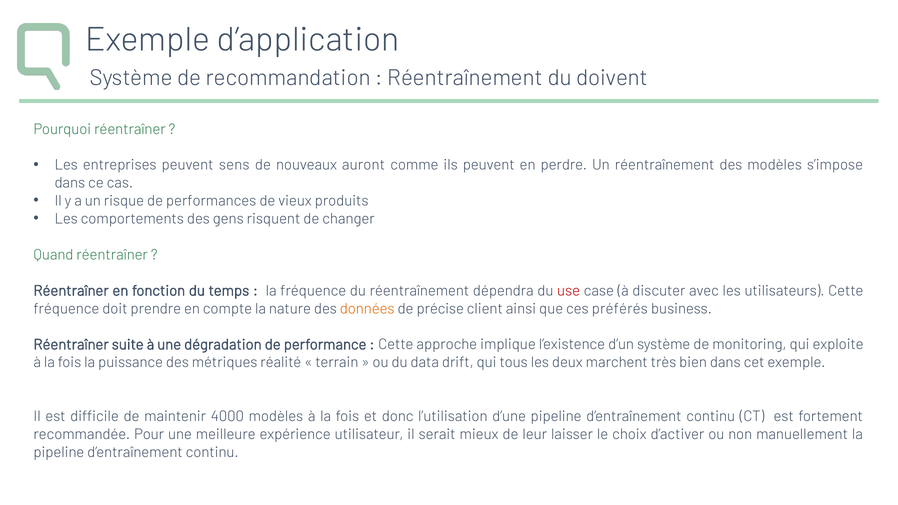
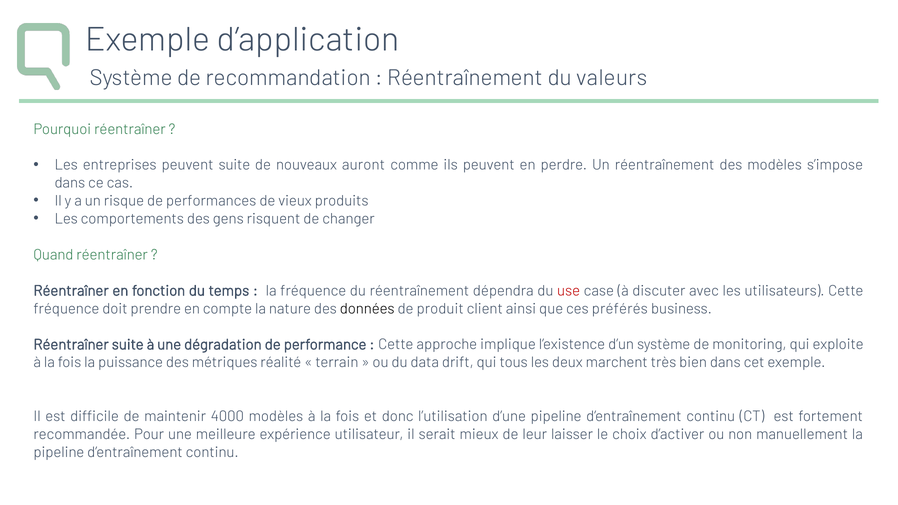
doivent: doivent -> valeurs (612, 78)
peuvent sens: sens -> suite (234, 165)
données colour: orange -> black (367, 309)
précise: précise -> produit (440, 309)
